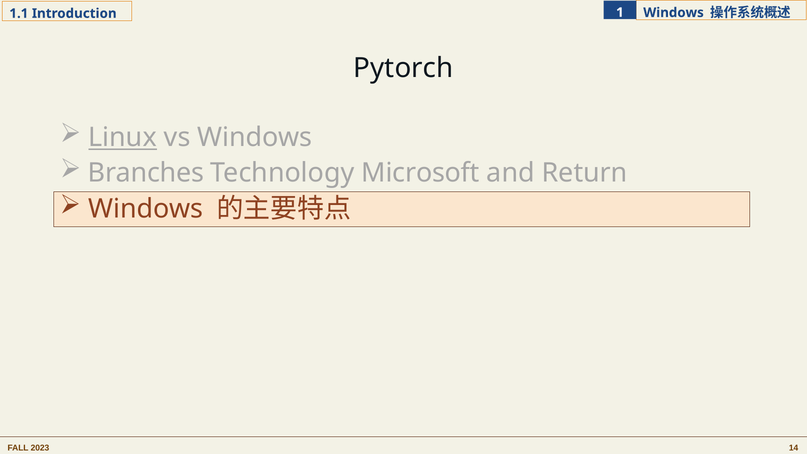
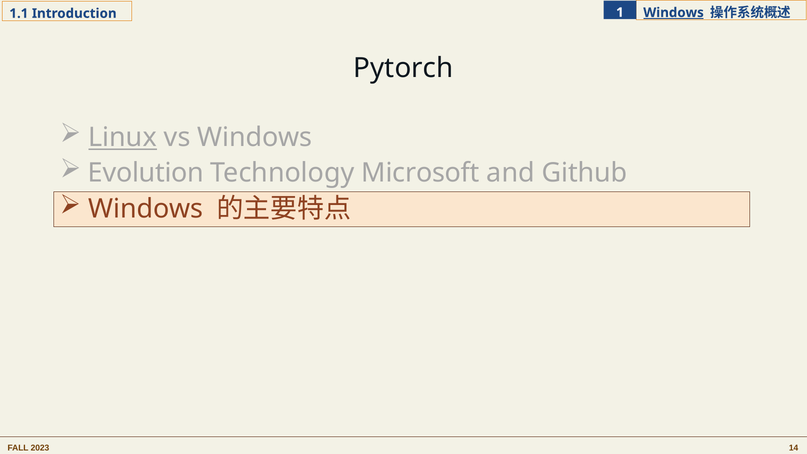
Windows underline: none -> present (674, 13)
Branches: Branches -> Evolution (146, 173)
Return: Return -> Github (585, 173)
